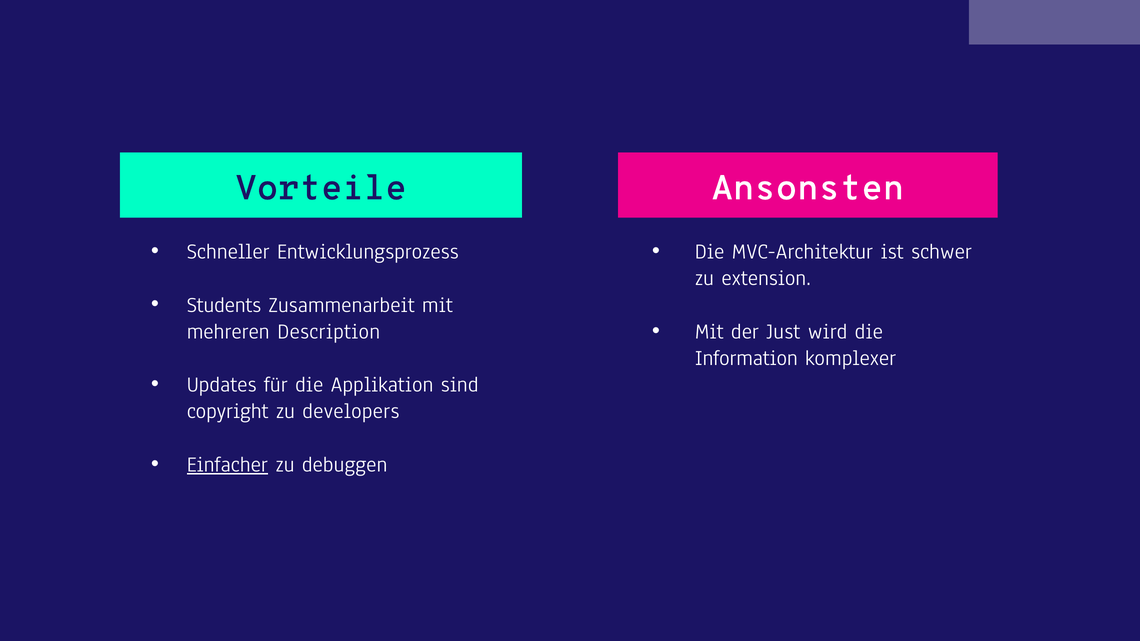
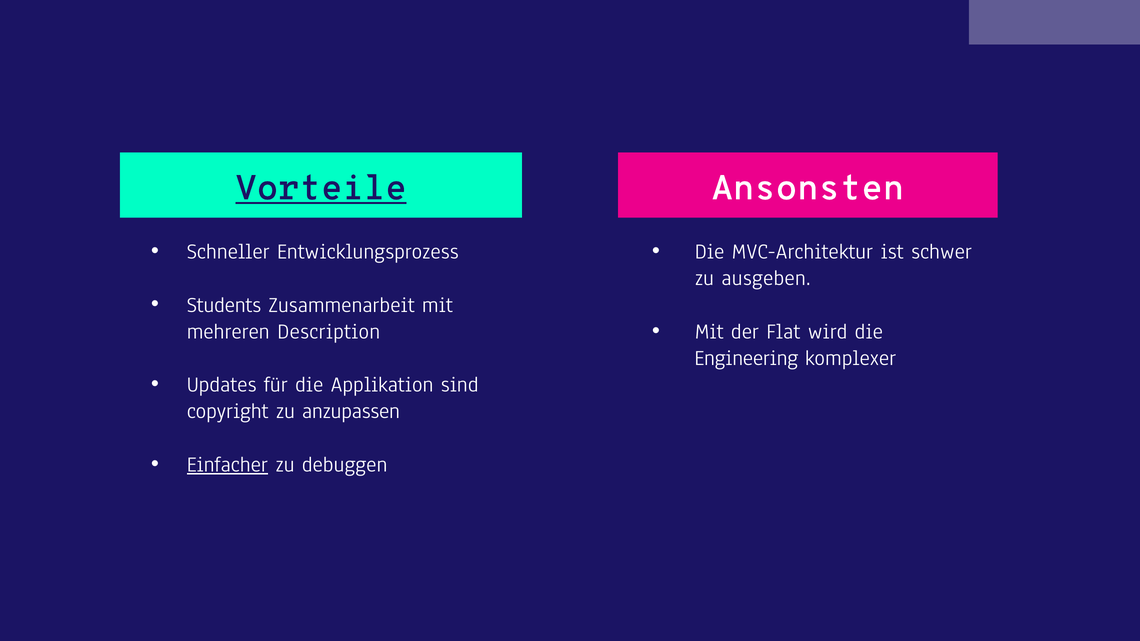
Vorteile underline: none -> present (321, 188)
extension: extension -> ausgeben (766, 278)
Just: Just -> Flat (783, 331)
Information: Information -> Engineering (746, 358)
developers: developers -> anzupassen (351, 411)
